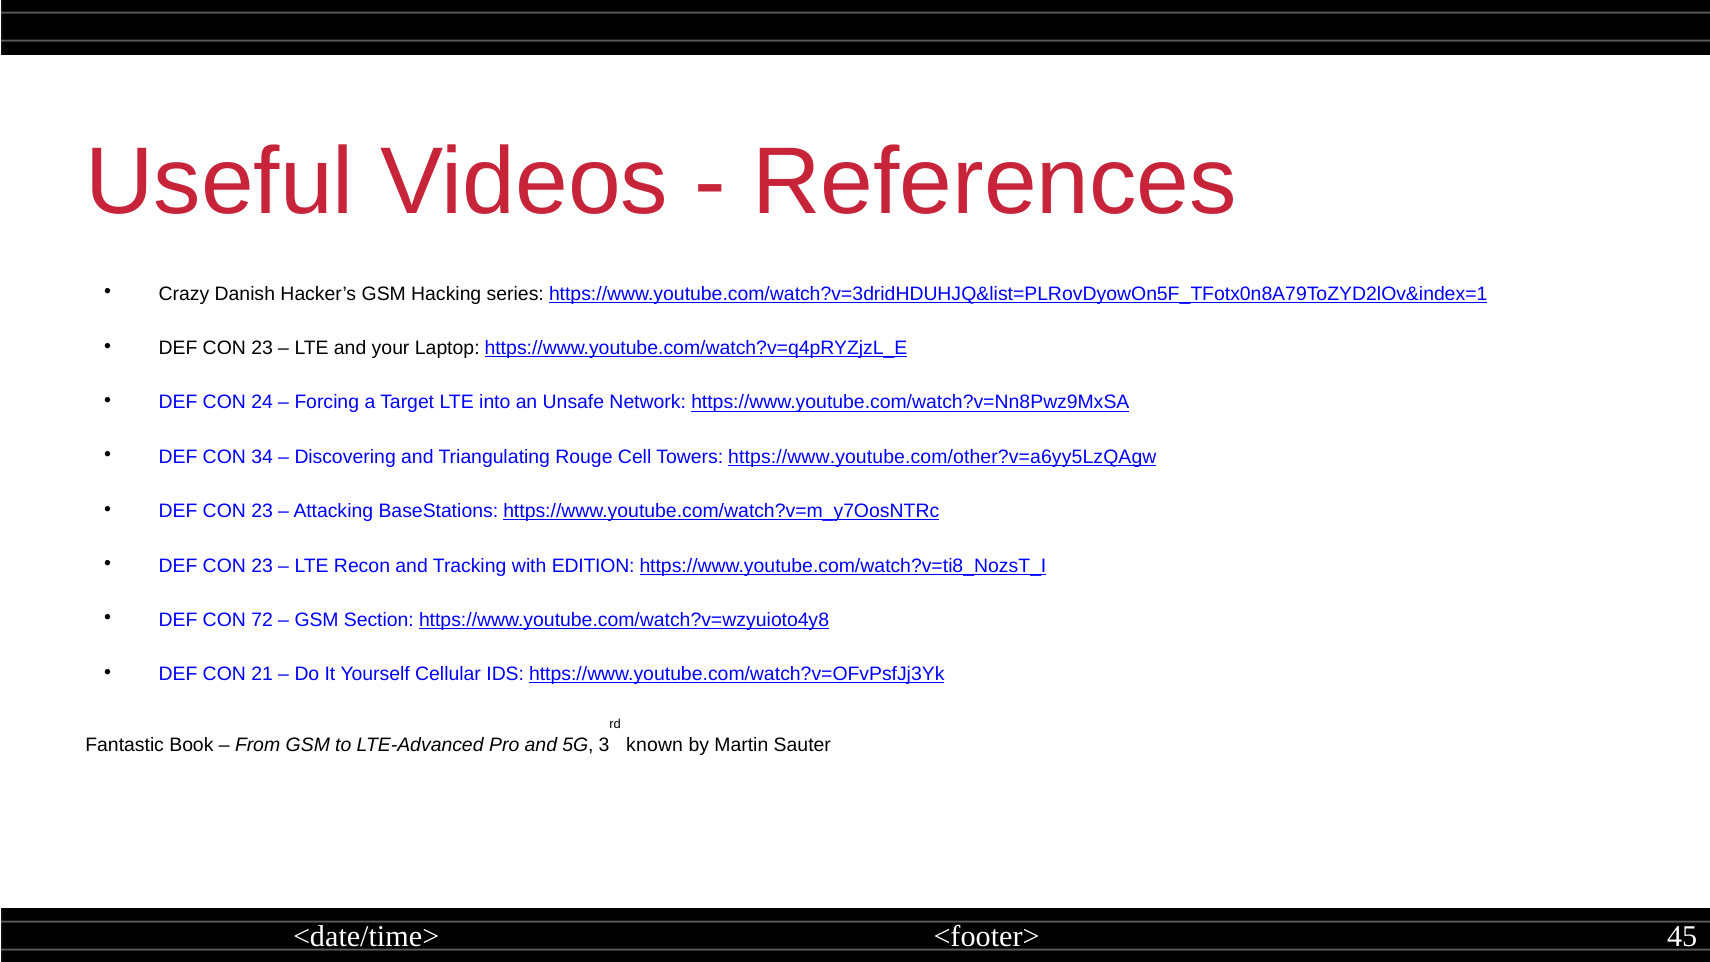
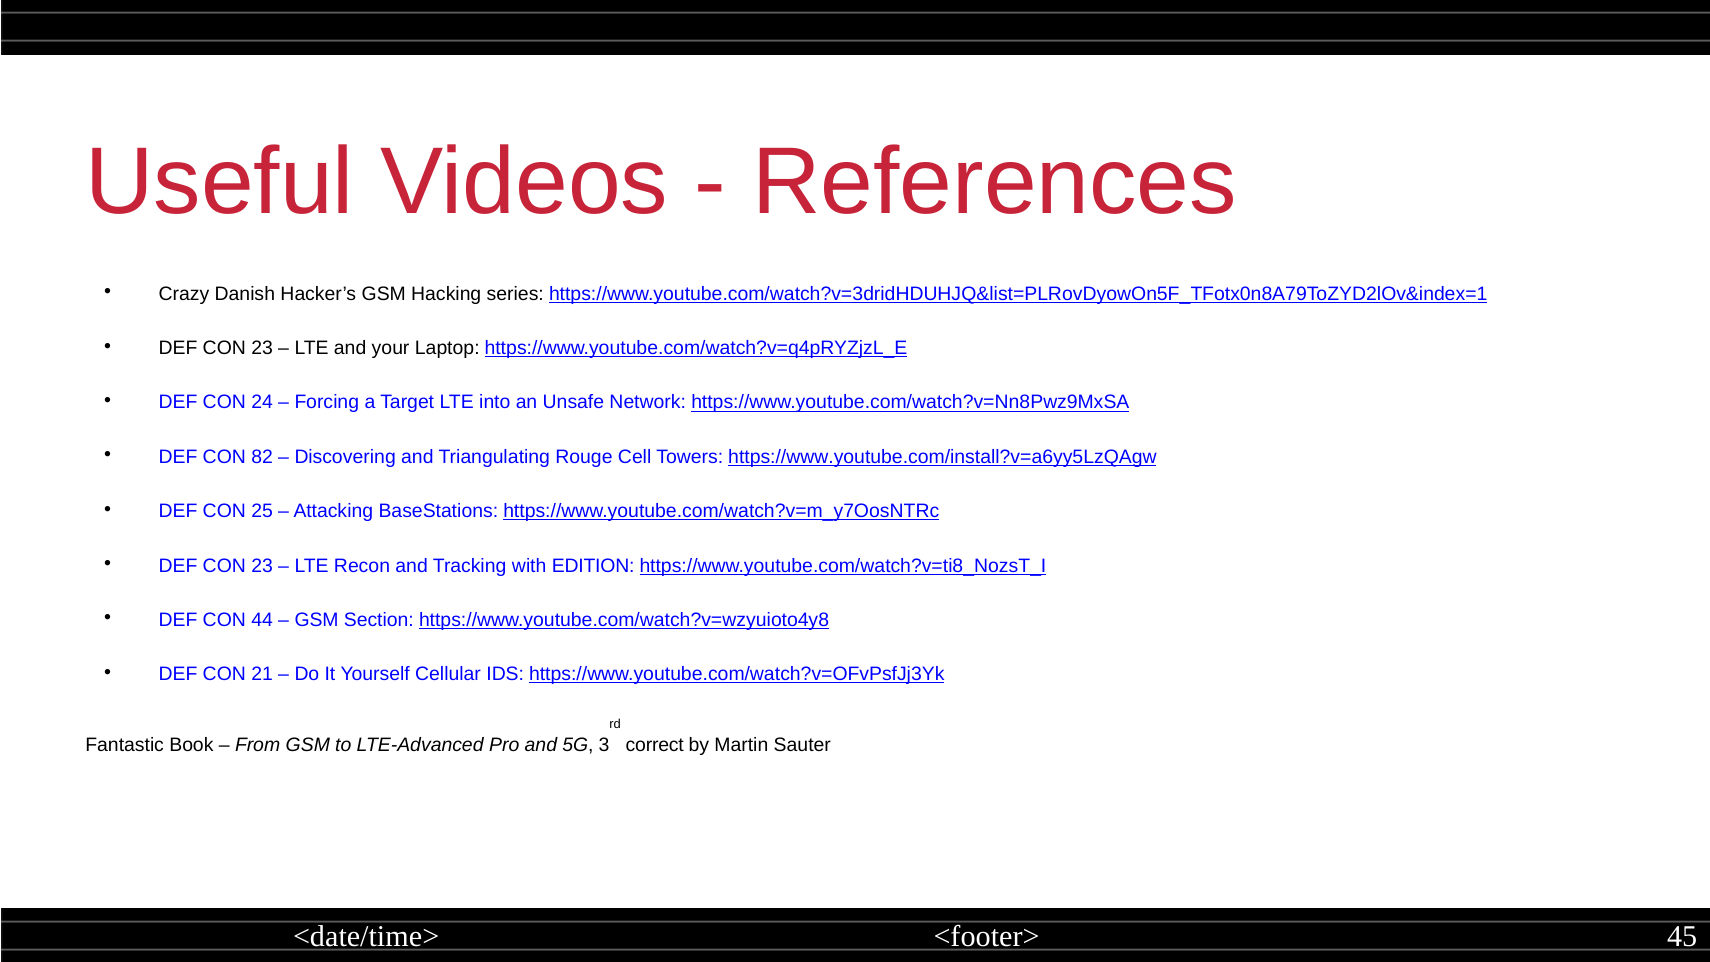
34: 34 -> 82 (262, 457)
https://www.youtube.com/other?v=a6yy5LzQAgw: https://www.youtube.com/other?v=a6yy5LzQAgw -> https://www.youtube.com/install?v=a6yy5LzQAgw (942, 457)
23: 23 -> 25 (262, 511)
72: 72 -> 44 (262, 620)
known: known -> correct (655, 745)
